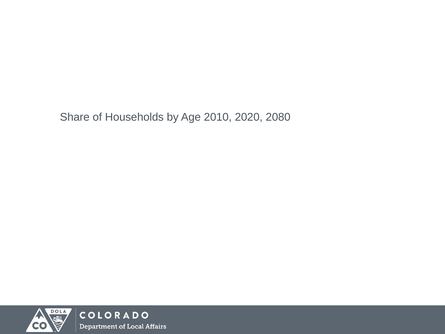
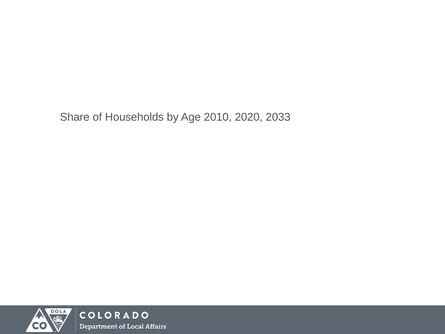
2080: 2080 -> 2033 (278, 117)
